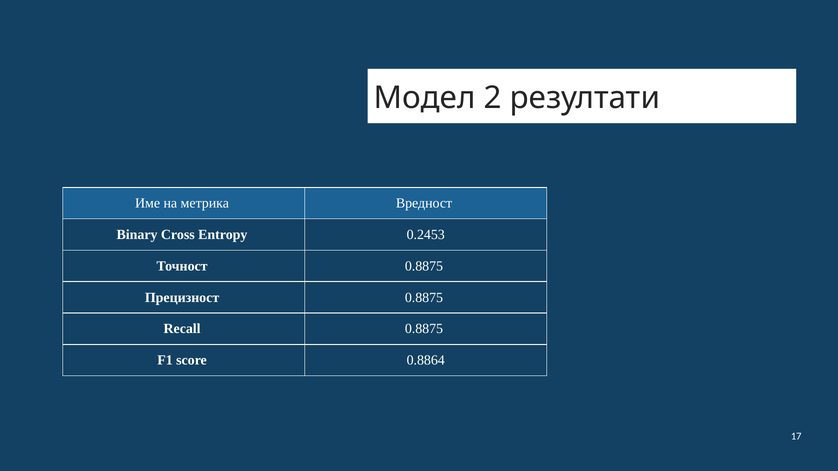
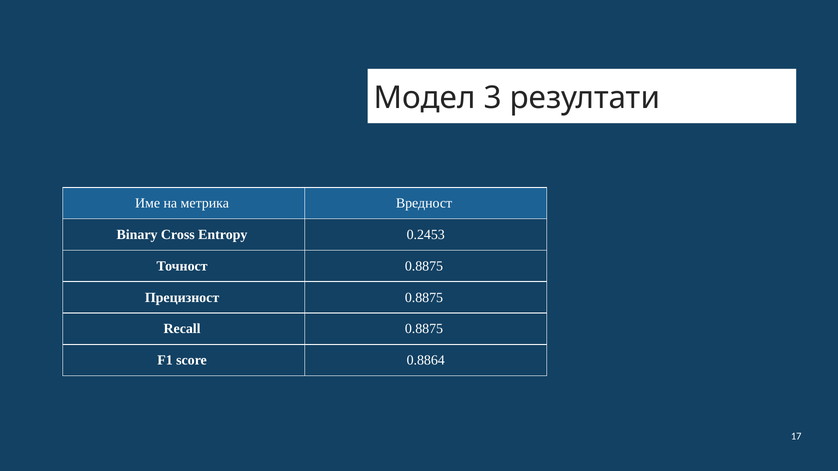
2: 2 -> 3 (493, 98)
